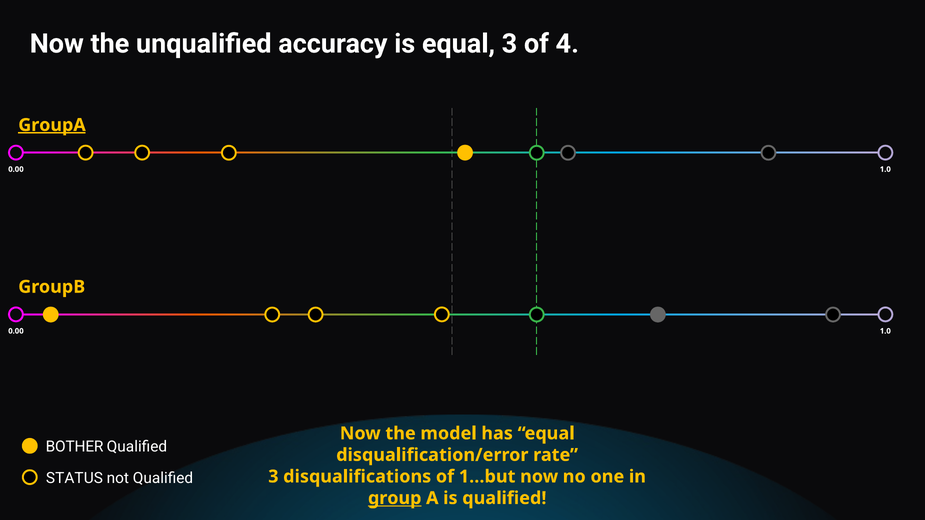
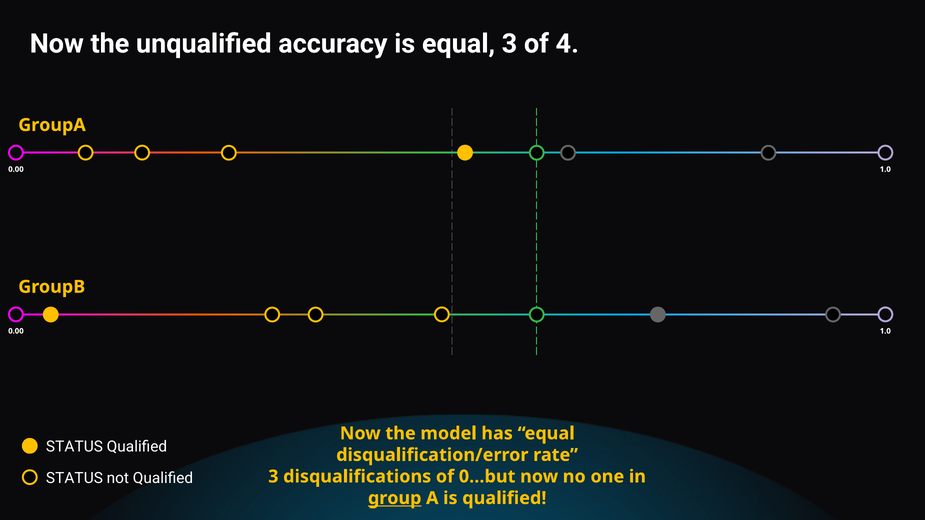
GroupA underline: present -> none (52, 125)
BOTHER: BOTHER -> STATUS (74, 447)
1…but: 1…but -> 0…but (487, 477)
